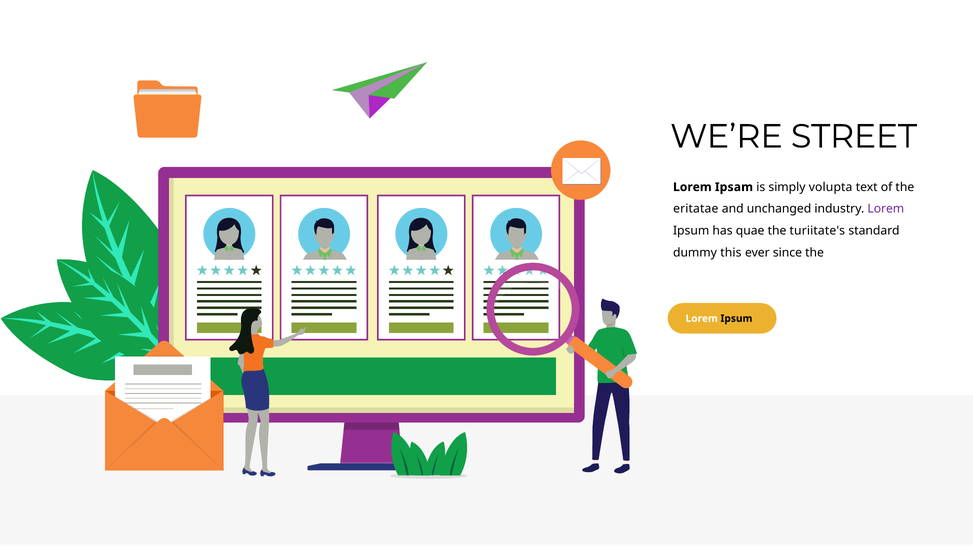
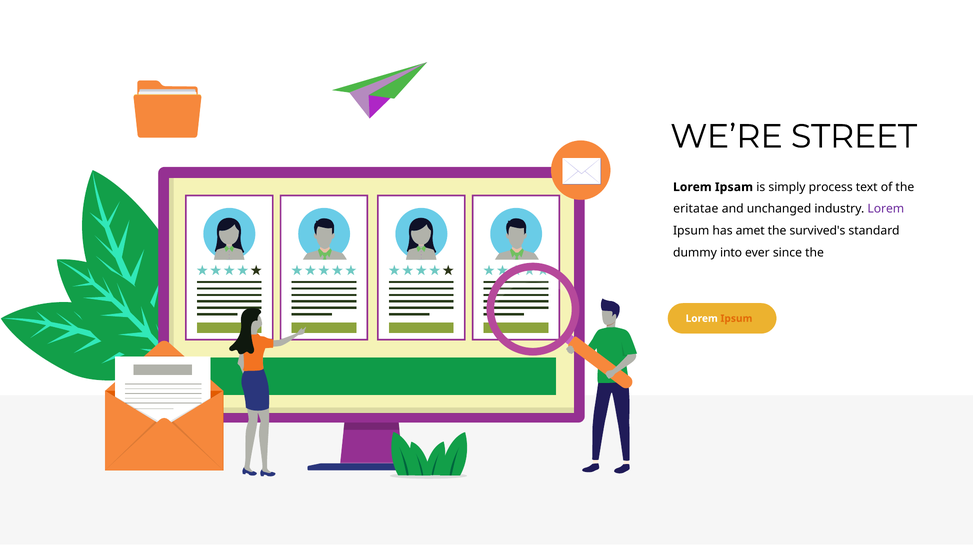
volupta: volupta -> process (831, 187)
quae: quae -> amet (750, 231)
turiitate's: turiitate's -> survived's (817, 231)
this: this -> into (731, 253)
Ipsum colour: black -> orange (736, 319)
